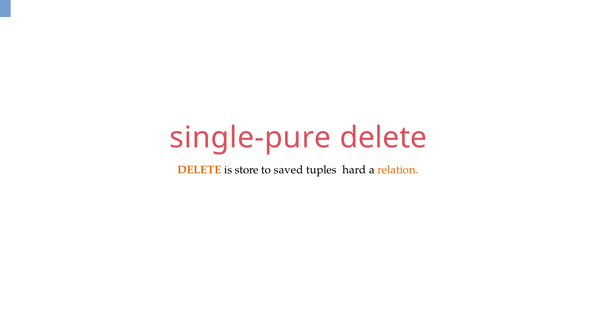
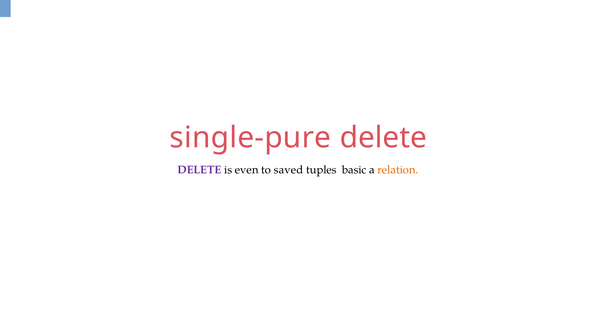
DELETE colour: orange -> purple (199, 170)
store: store -> even (247, 170)
hard: hard -> basic (354, 170)
